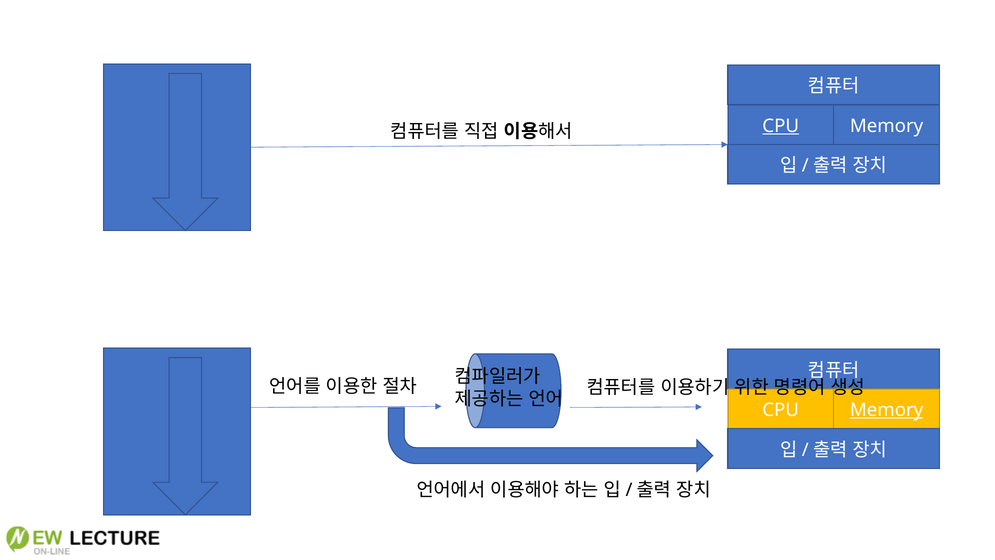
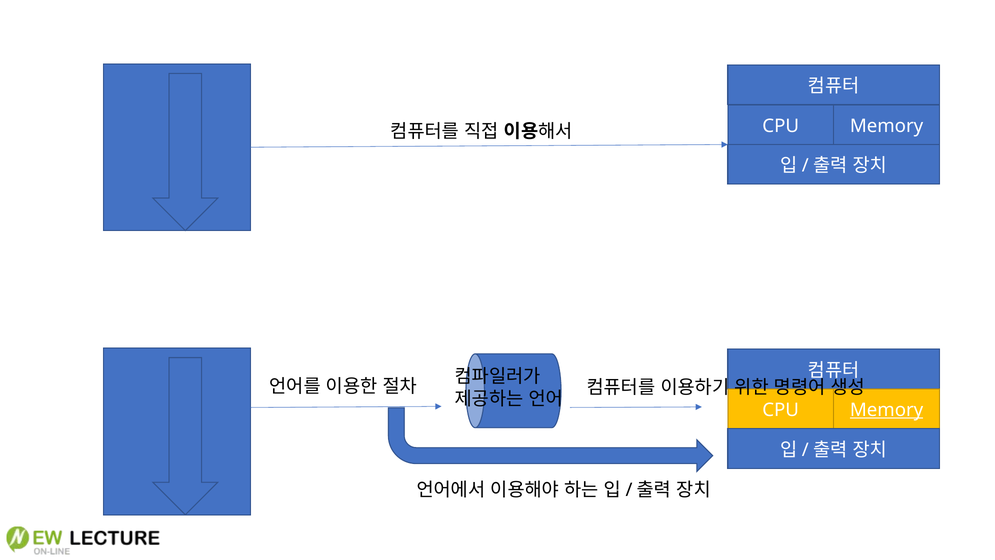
CPU underline: present -> none (781, 126)
